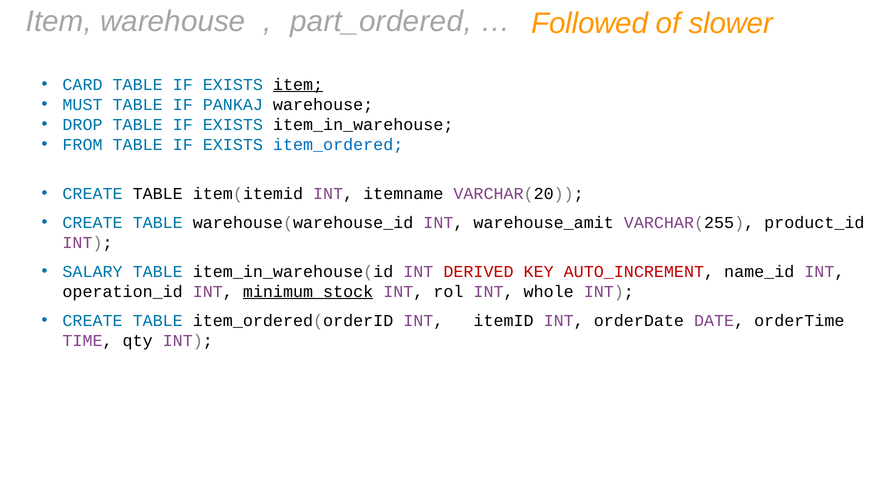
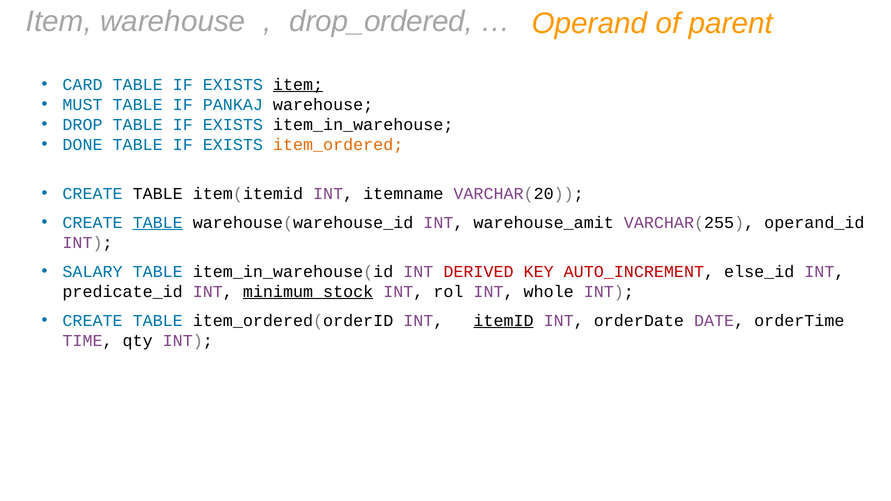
part_ordered: part_ordered -> drop_ordered (381, 21)
Followed: Followed -> Operand (590, 23)
slower: slower -> parent (731, 23)
FROM: FROM -> DONE (83, 145)
item_ordered colour: blue -> orange (338, 145)
TABLE underline: none -> present (158, 223)
product_id: product_id -> operand_id (814, 223)
name_id: name_id -> else_id (759, 272)
operation_id: operation_id -> predicate_id (123, 292)
itemID underline: none -> present (504, 321)
